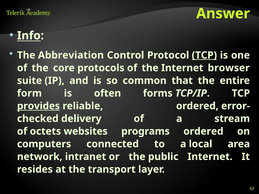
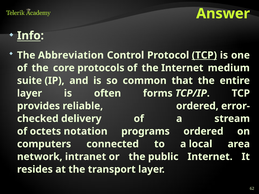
browser: browser -> medium (229, 68)
form: form -> layer (30, 93)
provides underline: present -> none (38, 106)
websites: websites -> notation (86, 131)
